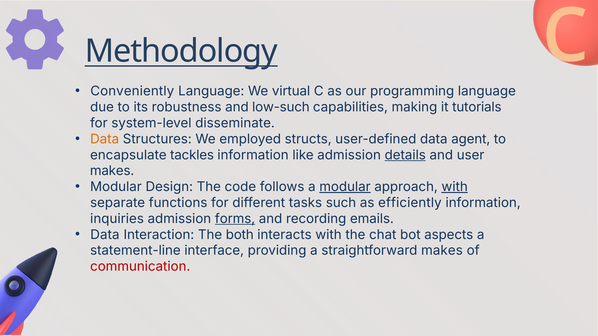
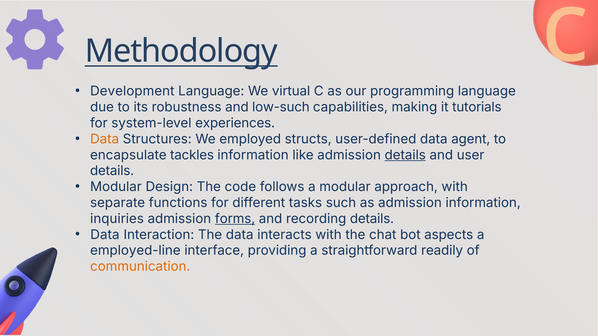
Conveniently: Conveniently -> Development (132, 91)
disseminate: disseminate -> experiences (235, 123)
makes: makes -> details (112, 171)
modular underline: present -> none (345, 187)
with underline: present -> none (455, 187)
as efficiently: efficiently -> admission (410, 203)
recording emails: emails -> details (372, 219)
The both: both -> data (240, 235)
statement-line: statement-line -> employed-line (135, 251)
straightforward makes: makes -> readily (442, 251)
communication colour: red -> orange (140, 267)
